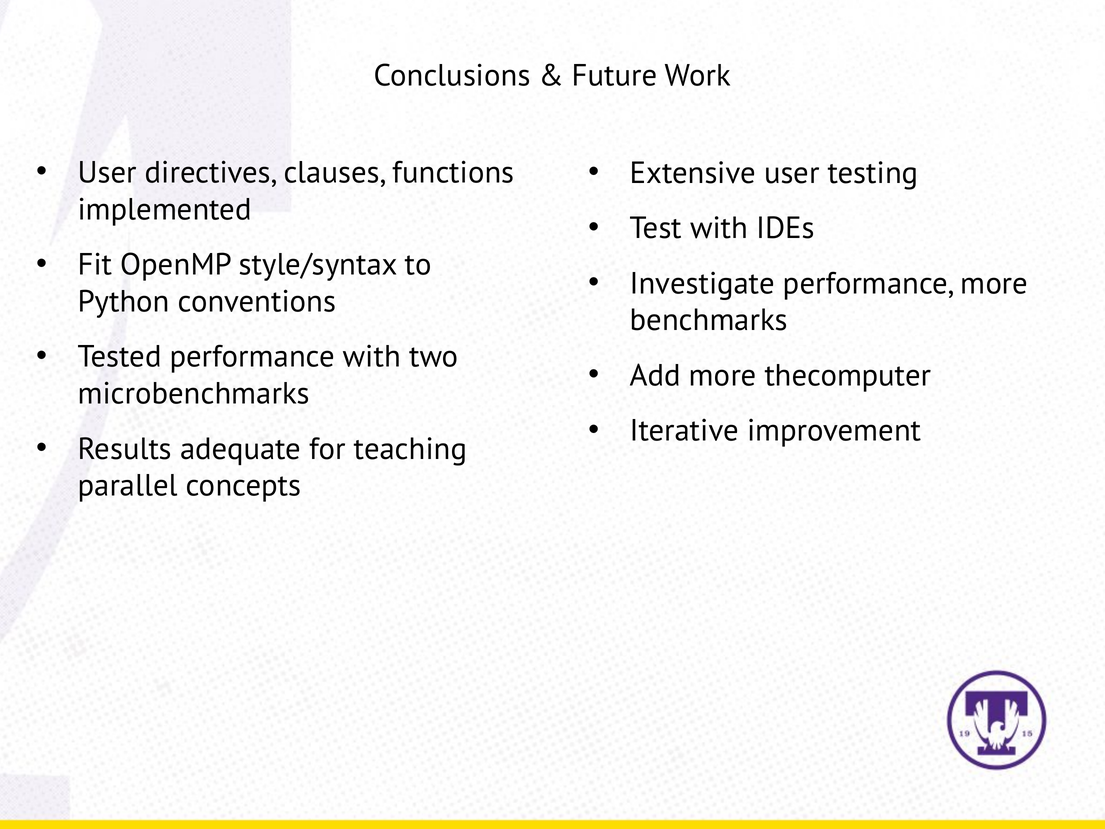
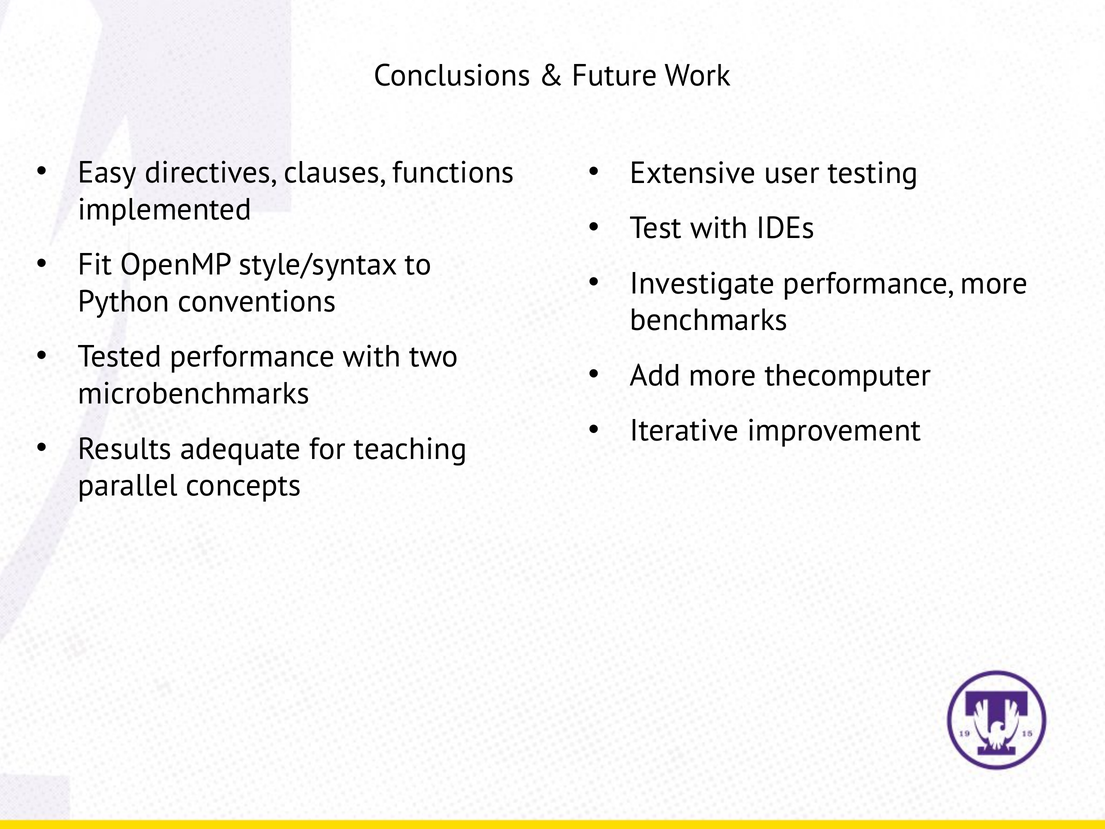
User: User -> Easy (107, 172)
